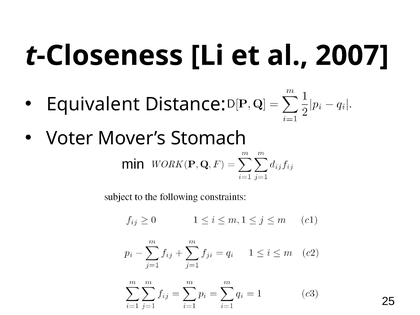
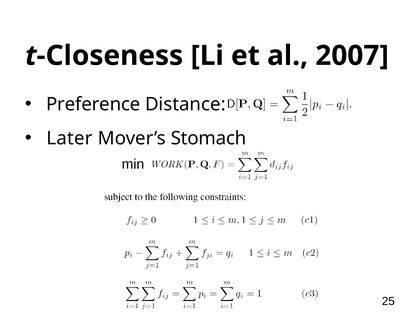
Equivalent: Equivalent -> Preference (93, 104)
Voter: Voter -> Later (70, 138)
